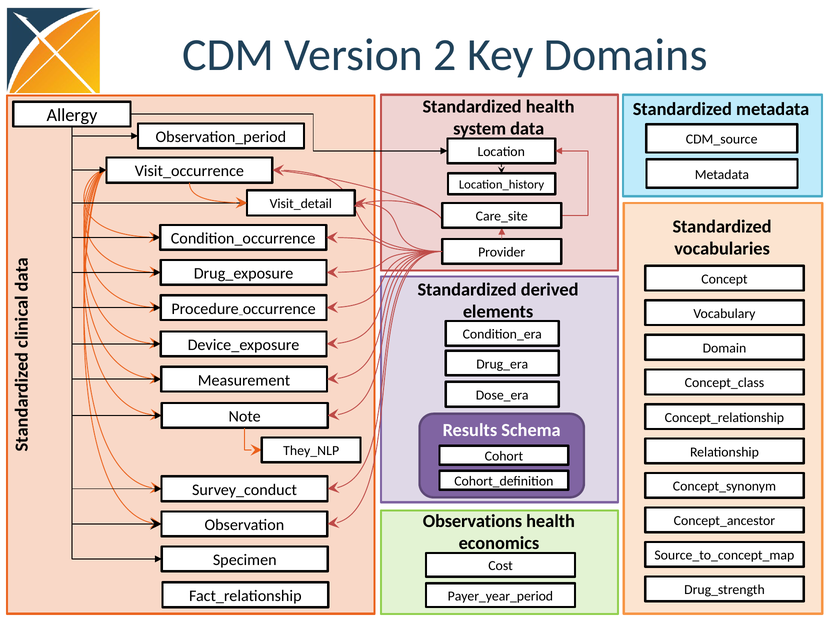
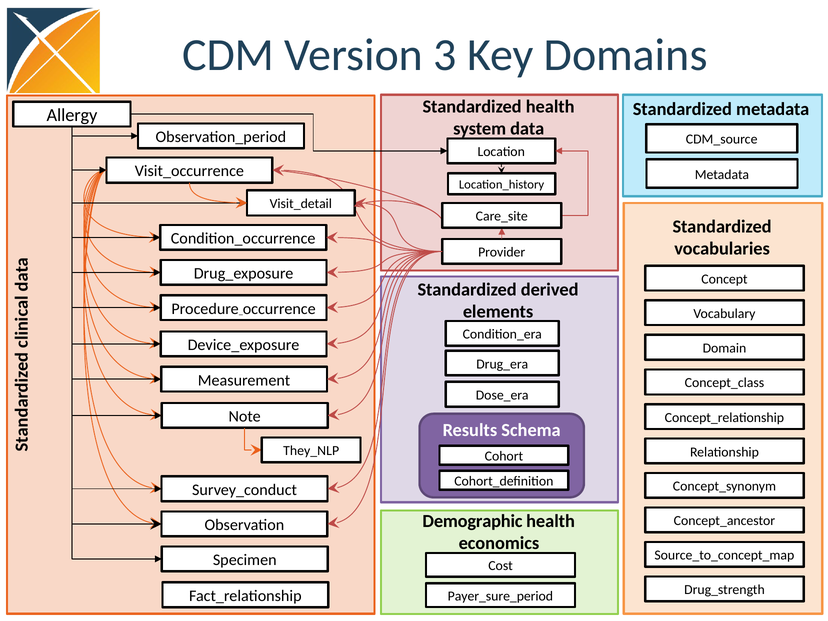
2: 2 -> 3 (445, 55)
Observations: Observations -> Demographic (473, 521)
Payer_year_period: Payer_year_period -> Payer_sure_period (500, 596)
